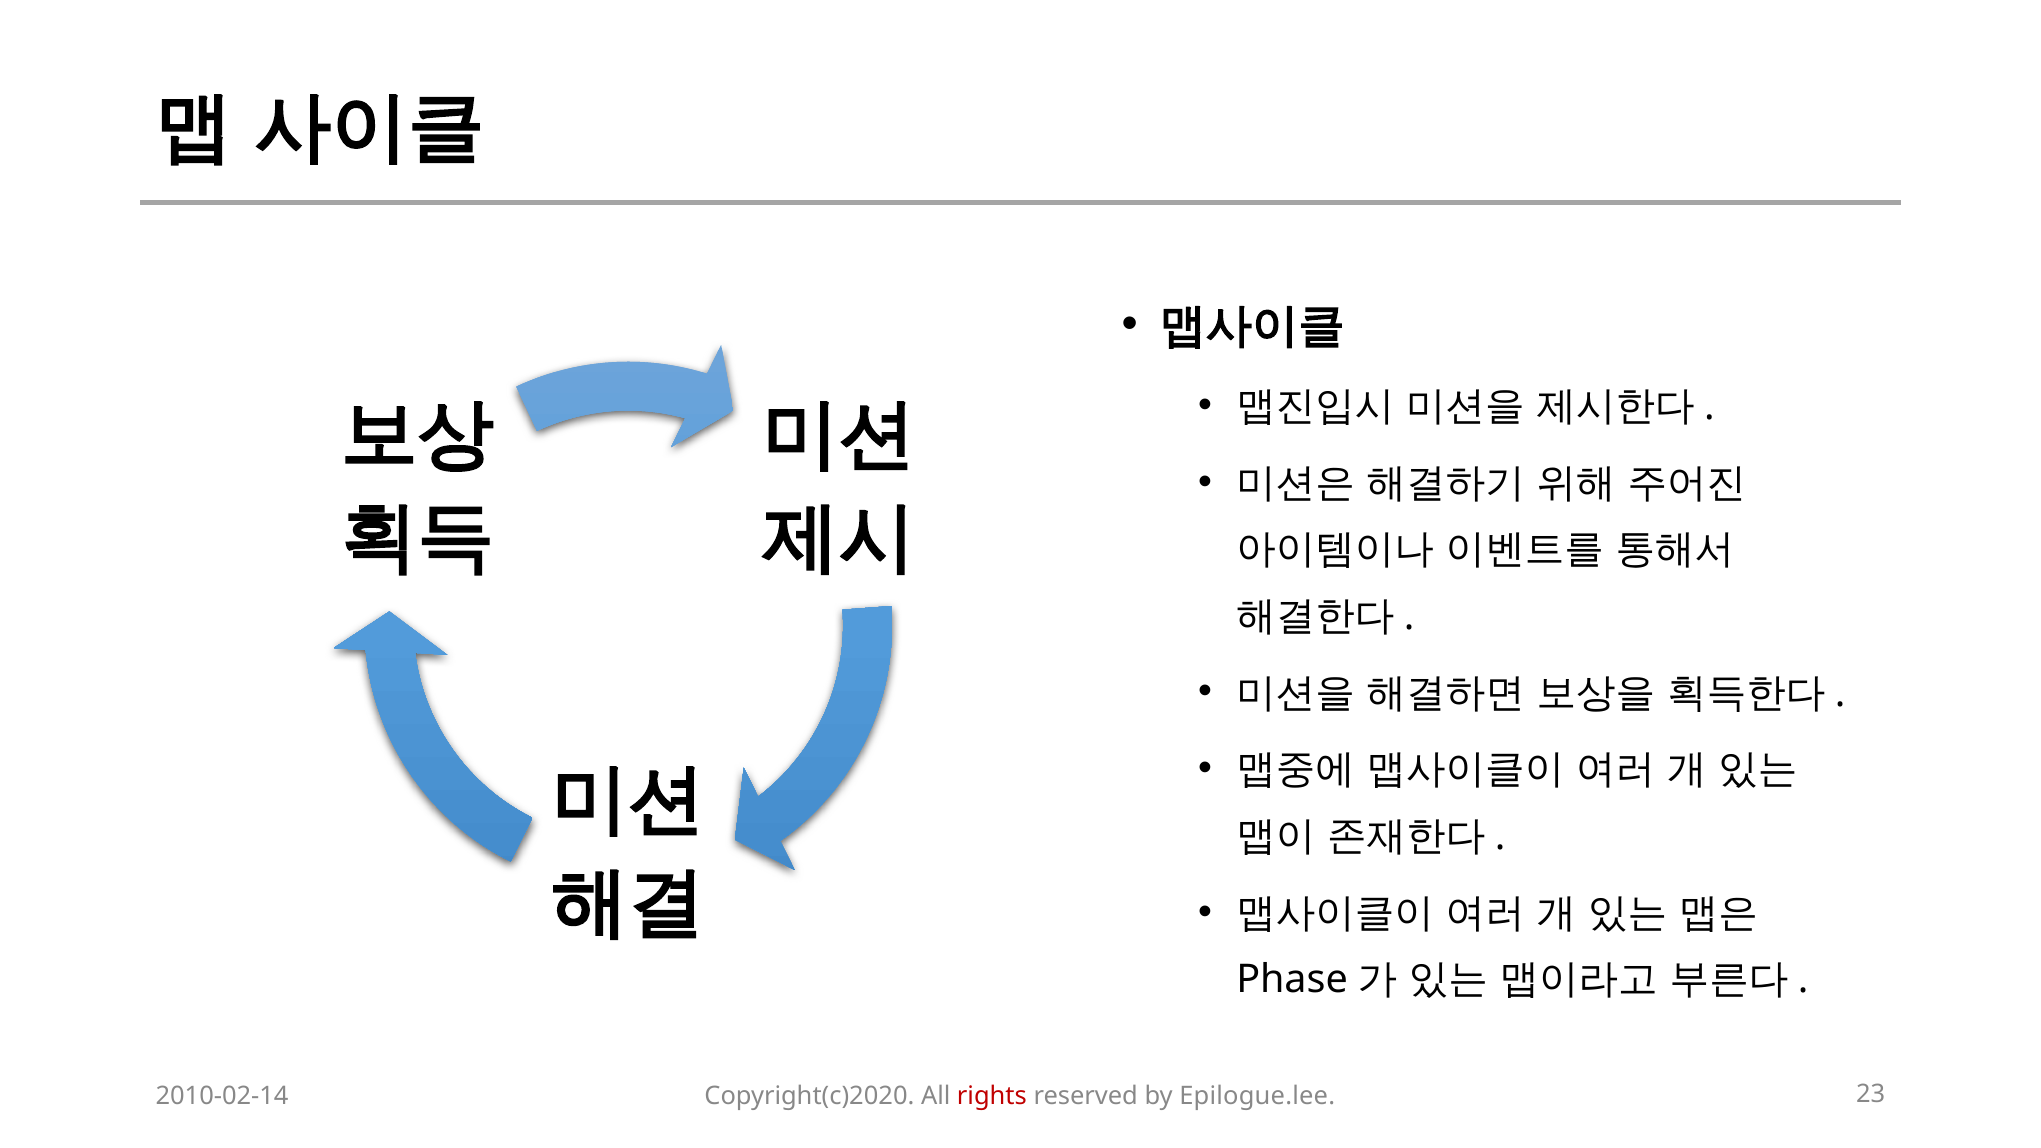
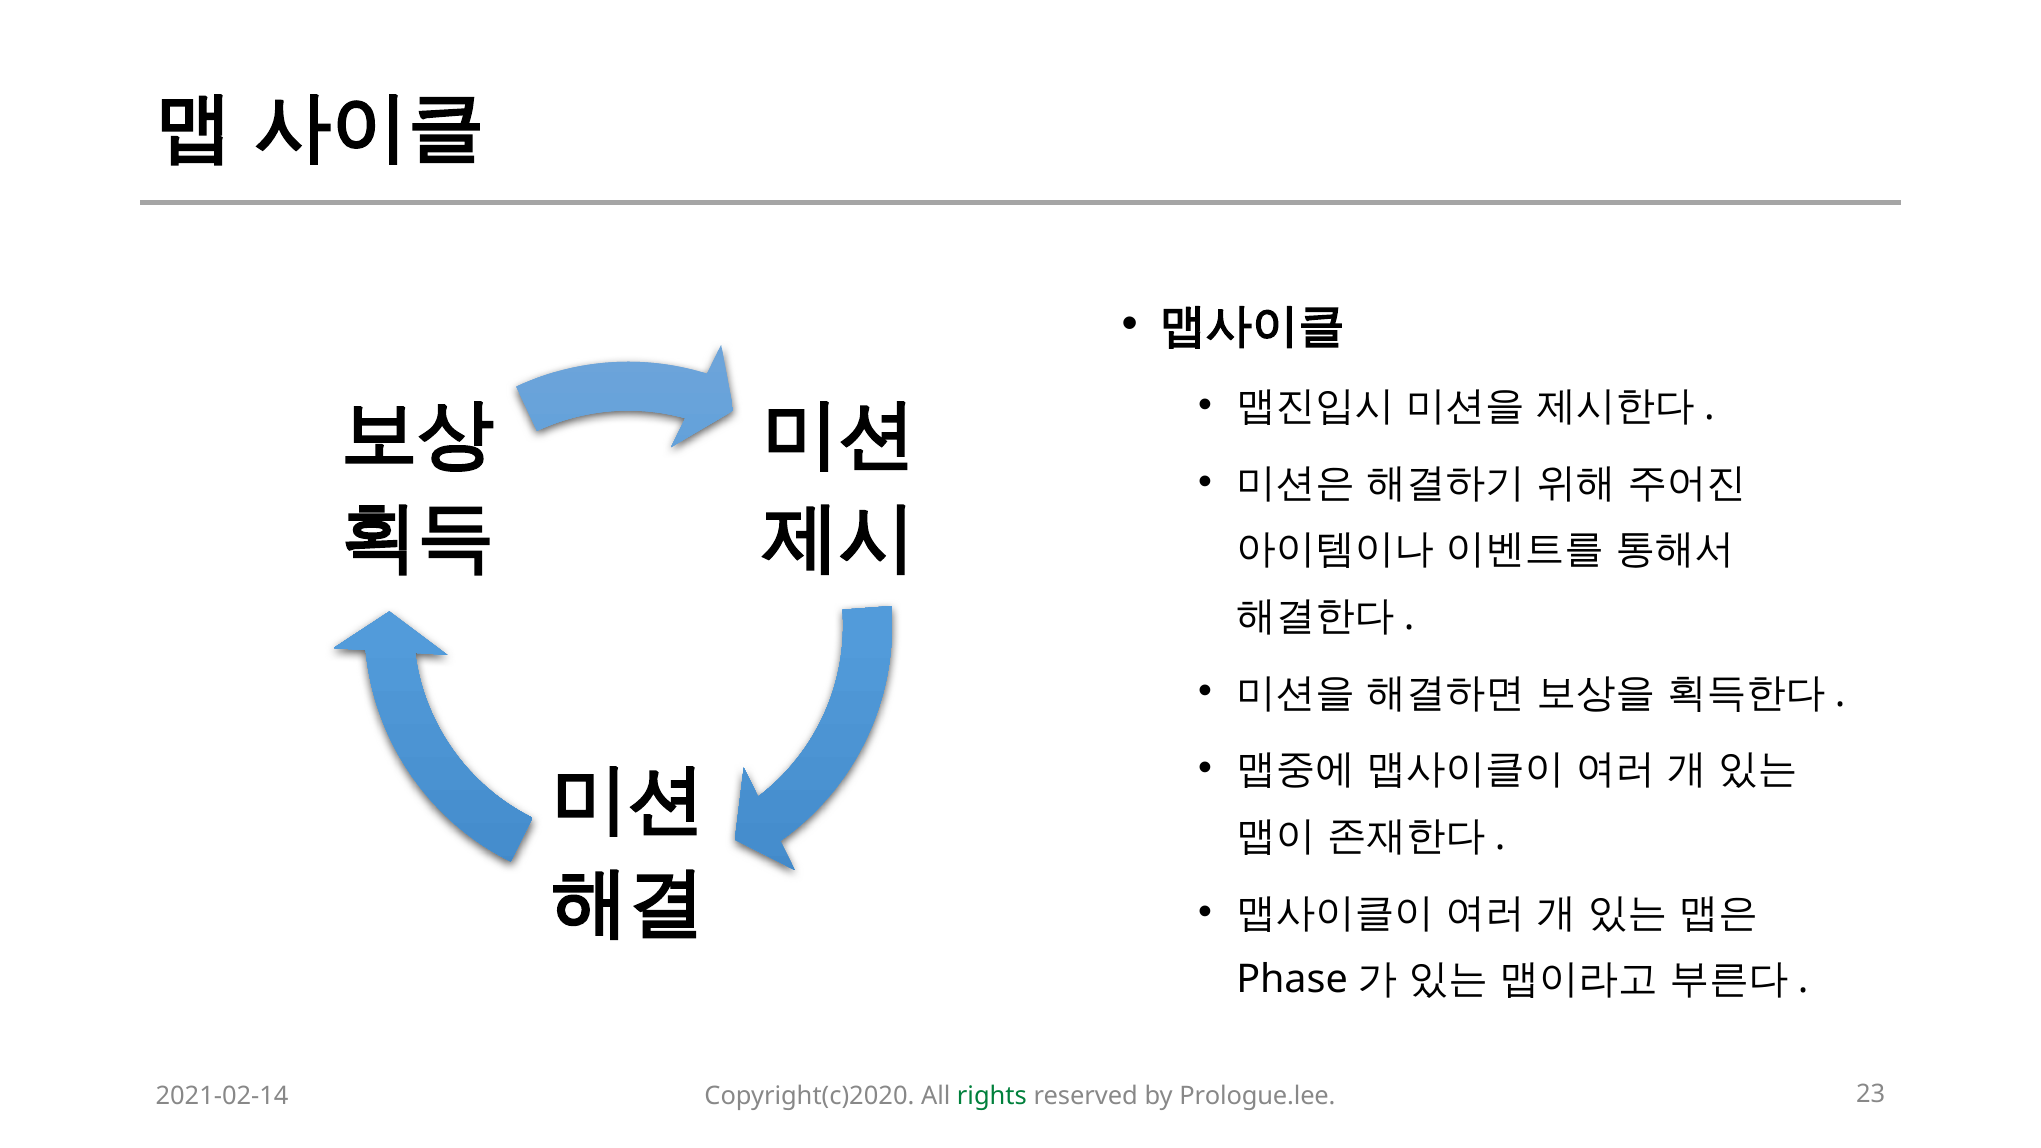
2010-02-14: 2010-02-14 -> 2021-02-14 (222, 1096)
rights colour: red -> green (992, 1096)
Epilogue.lee: Epilogue.lee -> Prologue.lee (1257, 1096)
